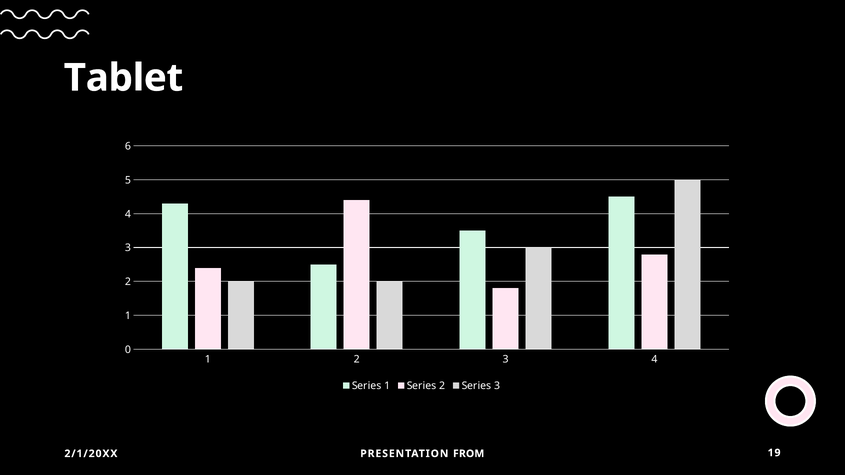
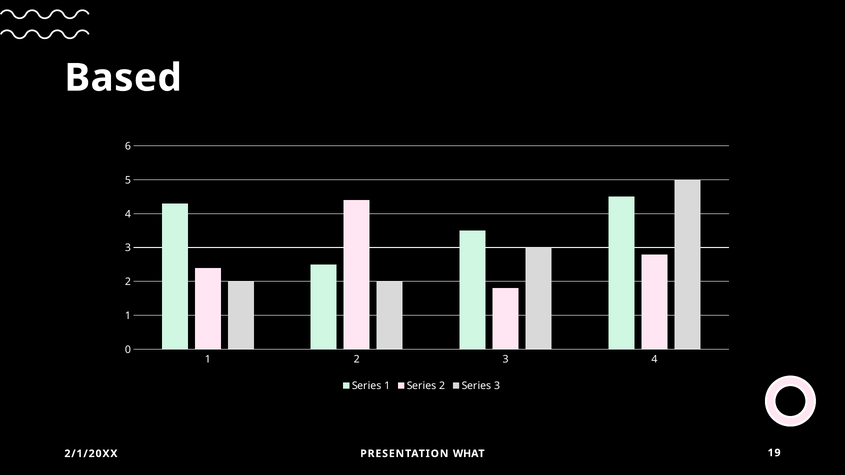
Tablet: Tablet -> Based (123, 78)
FROM: FROM -> WHAT (469, 454)
